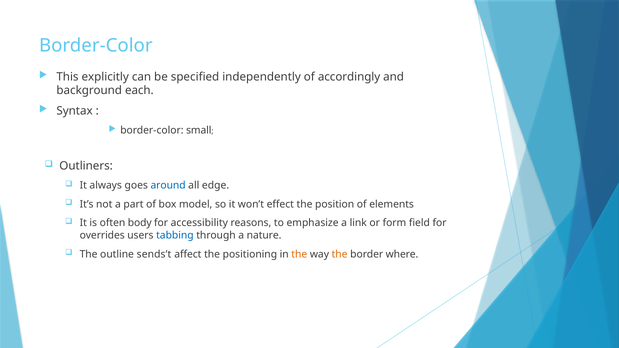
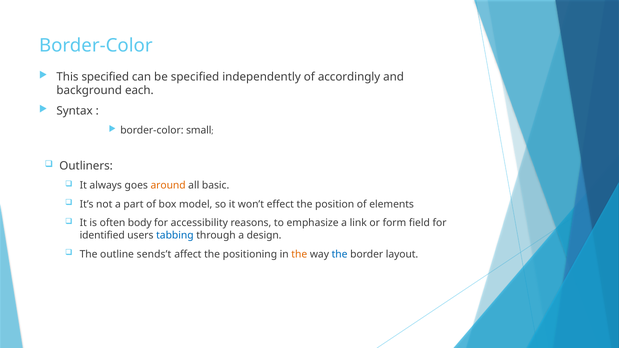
This explicitly: explicitly -> specified (105, 77)
around colour: blue -> orange (168, 185)
edge: edge -> basic (216, 185)
overrides: overrides -> identified (102, 236)
nature: nature -> design (264, 236)
the colour: orange -> blue (340, 254)
where: where -> layout (402, 254)
